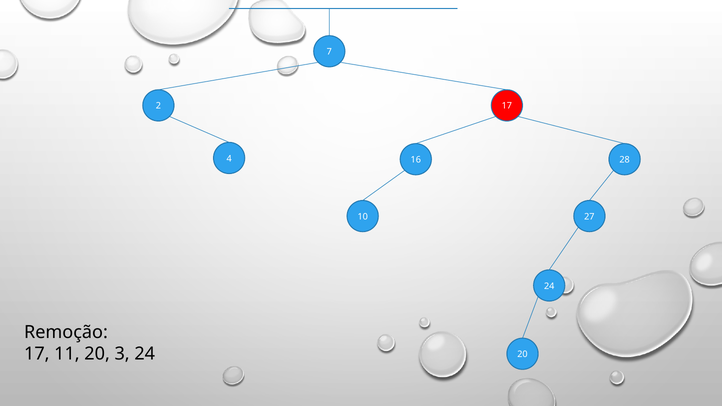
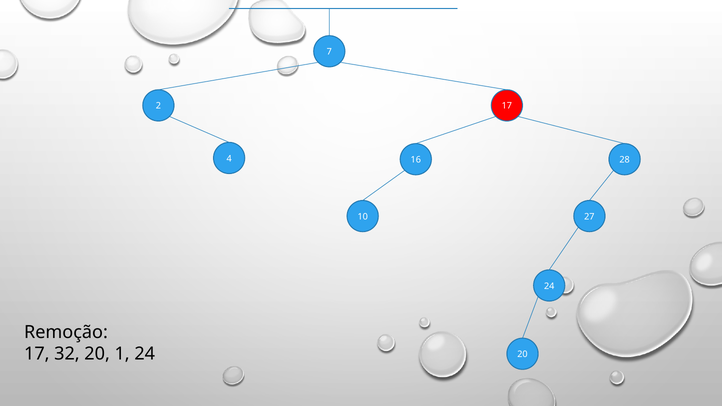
11: 11 -> 32 (67, 354)
3: 3 -> 1 (122, 354)
